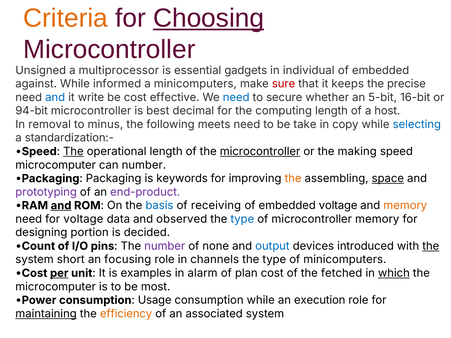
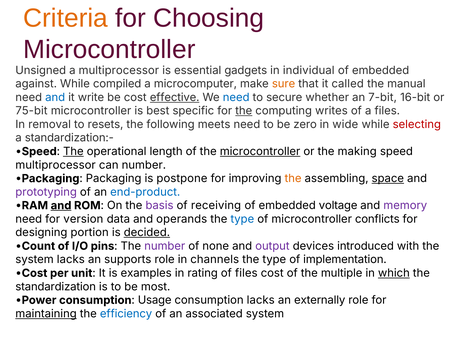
Choosing underline: present -> none (209, 18)
informed: informed -> compiled (117, 84)
a minicomputers: minicomputers -> microcomputer (195, 84)
sure colour: red -> orange (284, 84)
keeps: keeps -> called (348, 84)
precise: precise -> manual (406, 84)
effective underline: none -> present (175, 97)
5-bit: 5-bit -> 7-bit (383, 97)
94-bit: 94-bit -> 75-bit (32, 111)
decimal: decimal -> specific (193, 111)
the underline: none -> present (244, 111)
computing length: length -> writes (331, 111)
a host: host -> files (387, 111)
minus: minus -> resets (105, 124)
take: take -> zero (305, 124)
copy: copy -> wide (345, 124)
selecting colour: blue -> red (417, 124)
microcomputer: microcomputer -> multiprocessor (56, 165)
keywords: keywords -> postpone (182, 179)
end-product colour: purple -> blue (145, 192)
basis colour: blue -> purple (160, 206)
memory colour: orange -> purple (405, 206)
for voltage: voltage -> version (83, 219)
observed: observed -> operands (182, 219)
microcontroller memory: memory -> conflicts (377, 219)
decided underline: none -> present (147, 233)
output colour: blue -> purple (272, 246)
the underline: present -> none (431, 246)
system short: short -> lacks (71, 260)
focusing: focusing -> supports (128, 260)
of minicomputers: minicomputers -> implementation (345, 260)
per underline: present -> none (59, 273)
alarm: alarm -> rating (203, 273)
of plan: plan -> files (246, 273)
fetched: fetched -> multiple (342, 273)
microcomputer: microcomputer -> standardization (56, 287)
consumption while: while -> lacks (261, 300)
execution: execution -> externally (320, 300)
efficiency colour: orange -> blue (126, 314)
